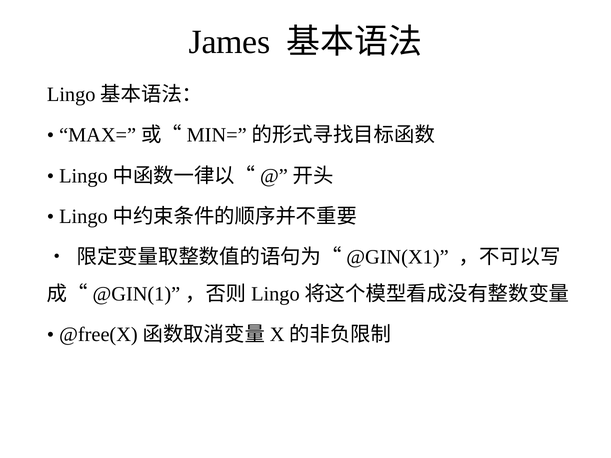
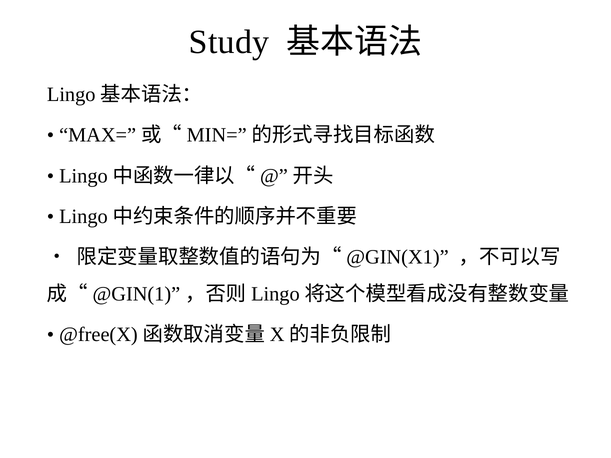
James: James -> Study (229, 42)
